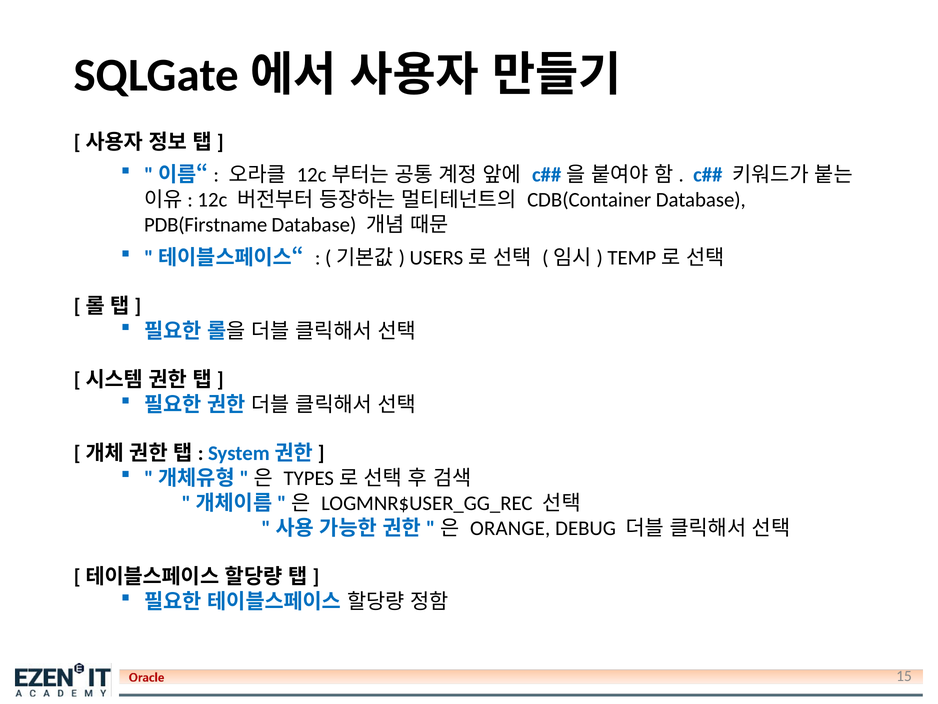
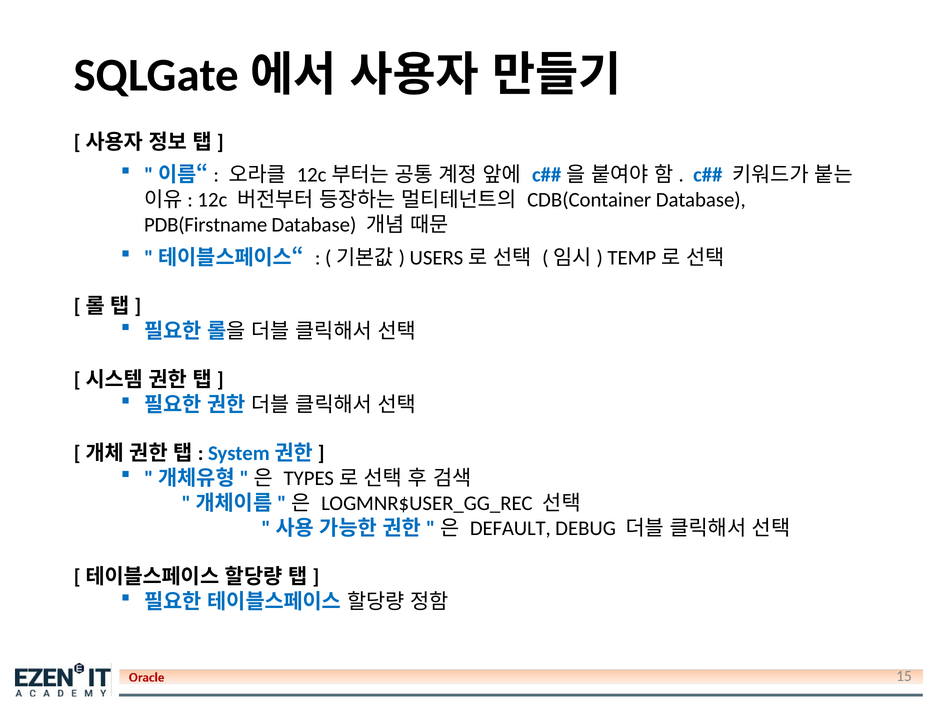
ORANGE: ORANGE -> DEFAULT (510, 528)
